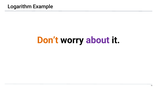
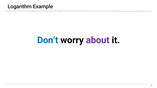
Don’t colour: orange -> blue (48, 40)
